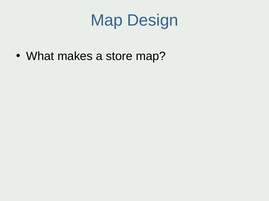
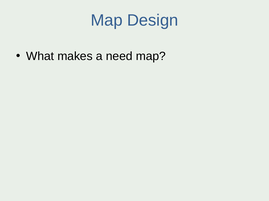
store: store -> need (119, 56)
